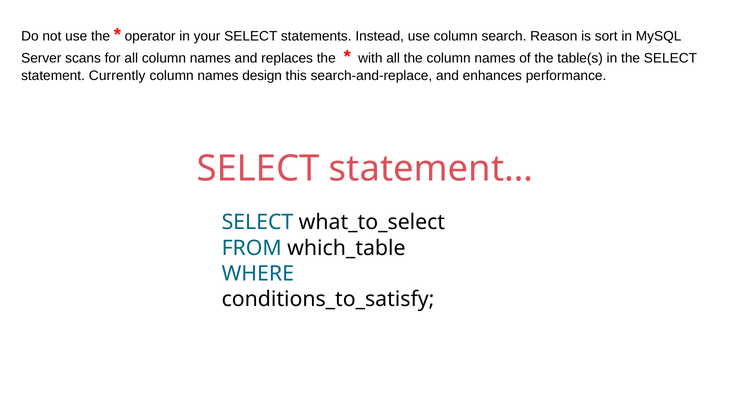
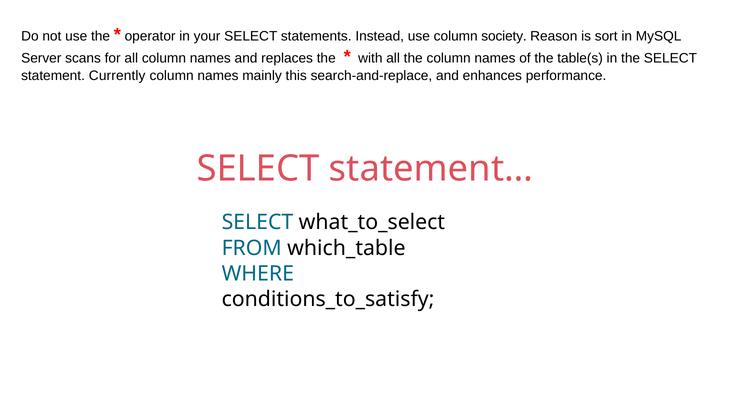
search: search -> society (504, 36)
design: design -> mainly (262, 76)
